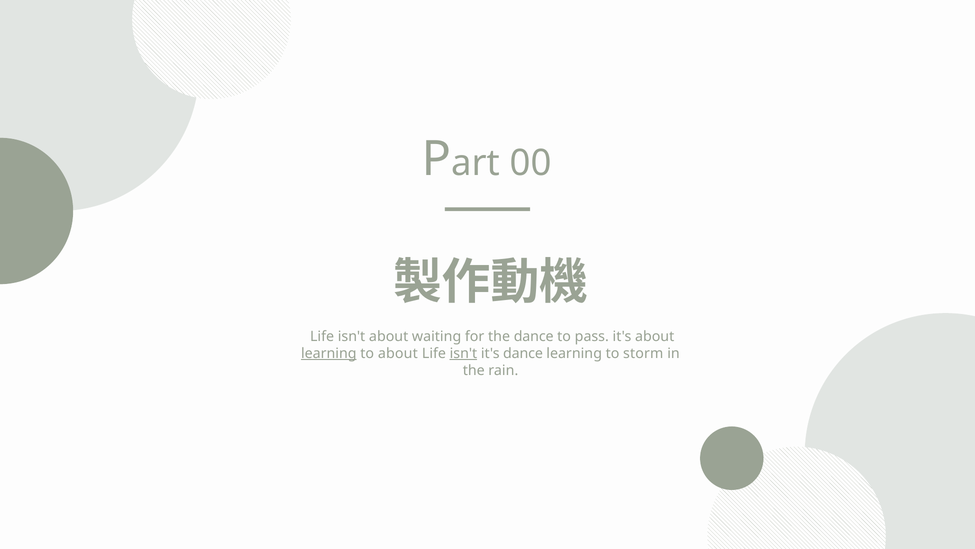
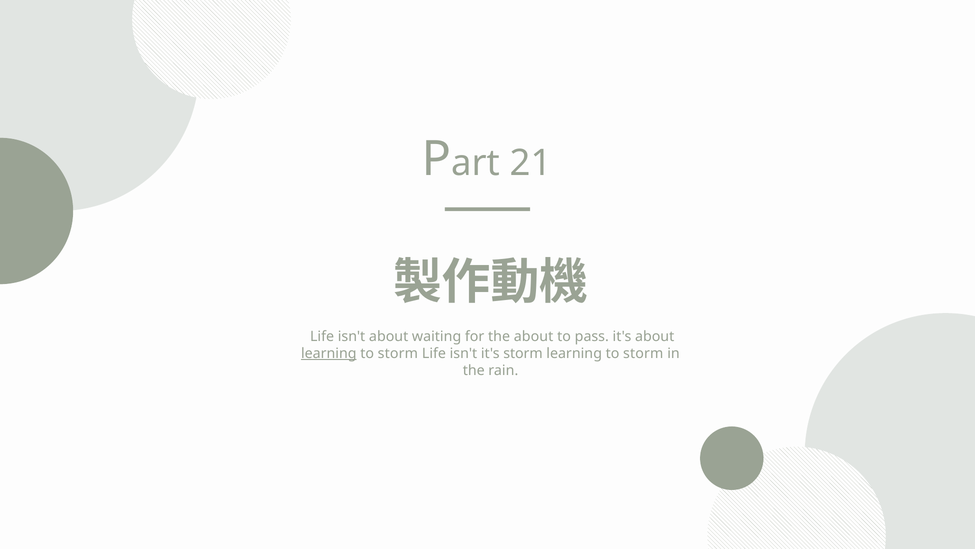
00: 00 -> 21 (531, 163)
the dance: dance -> about (534, 336)
about: about -> storm (398, 353)
isn't underline: present -> none (463, 353)
it's dance: dance -> storm (523, 353)
